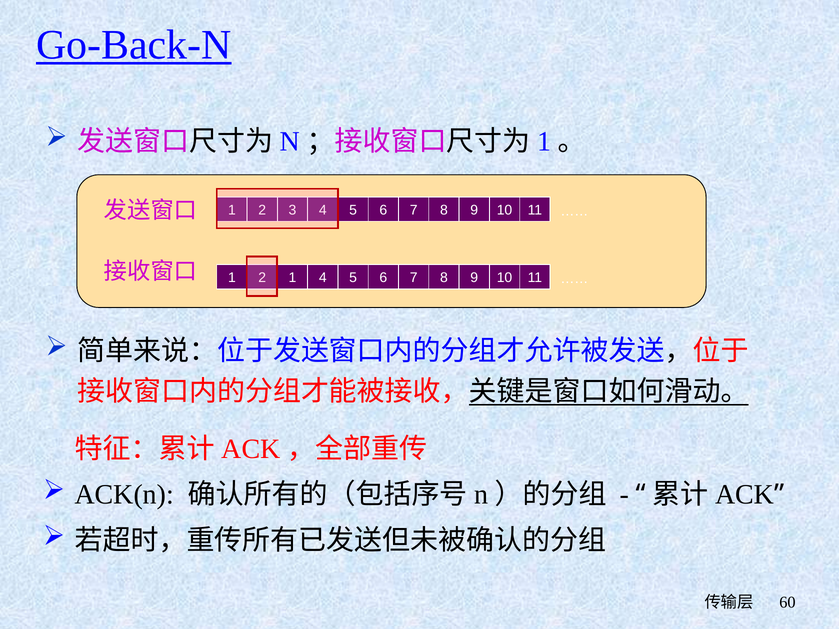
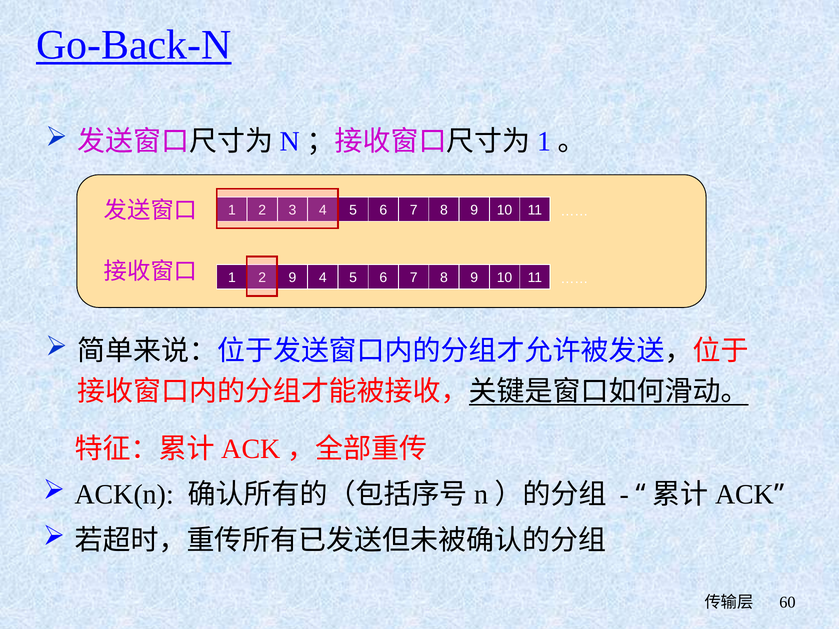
1: 1 -> 9 (292, 278)
